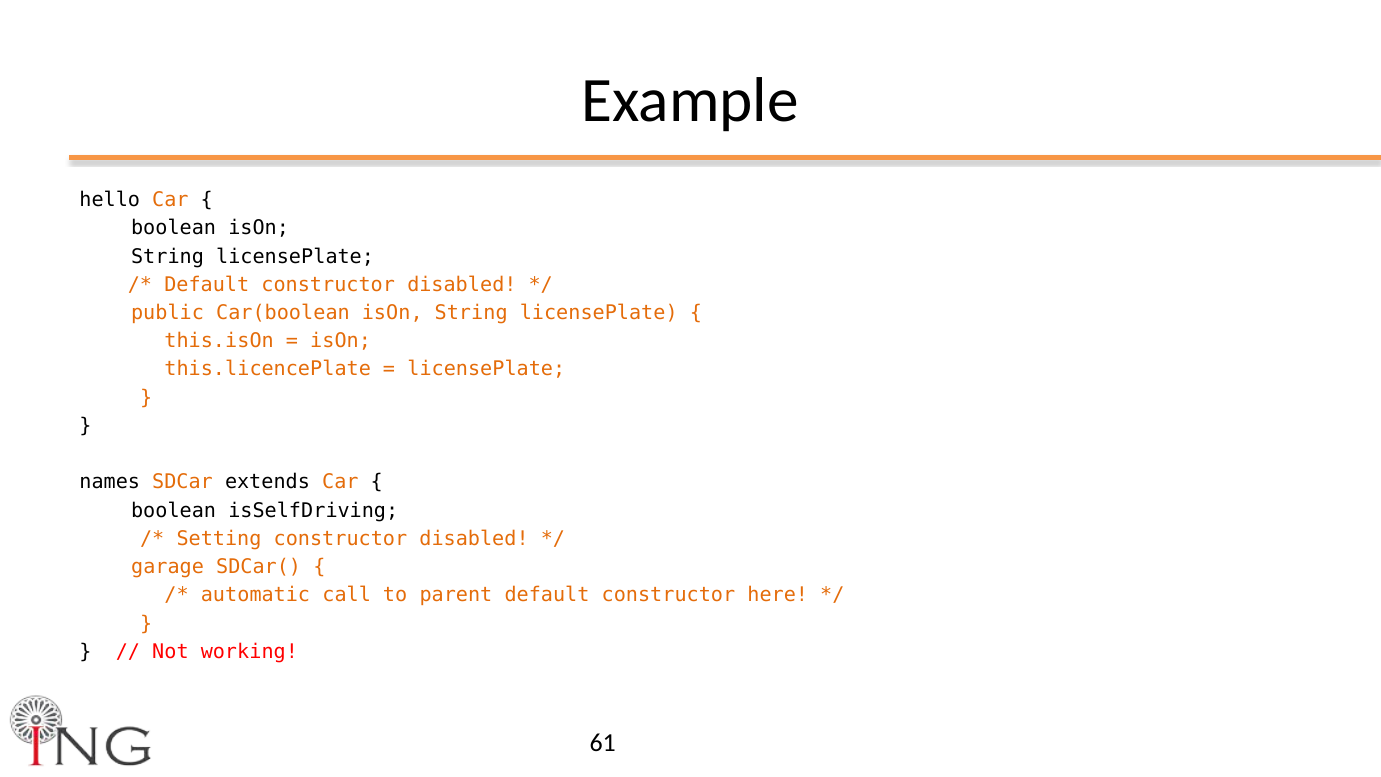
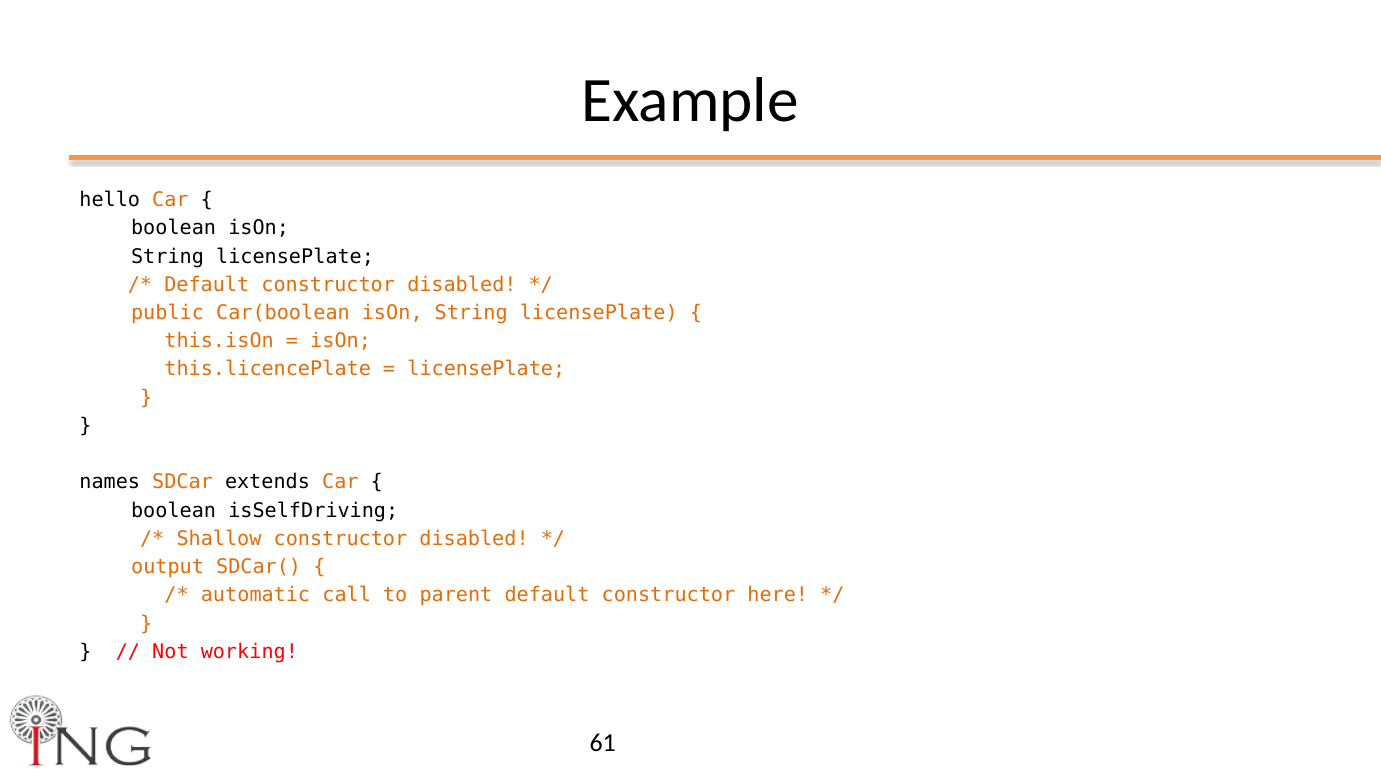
Setting: Setting -> Shallow (219, 539)
garage: garage -> output (168, 567)
